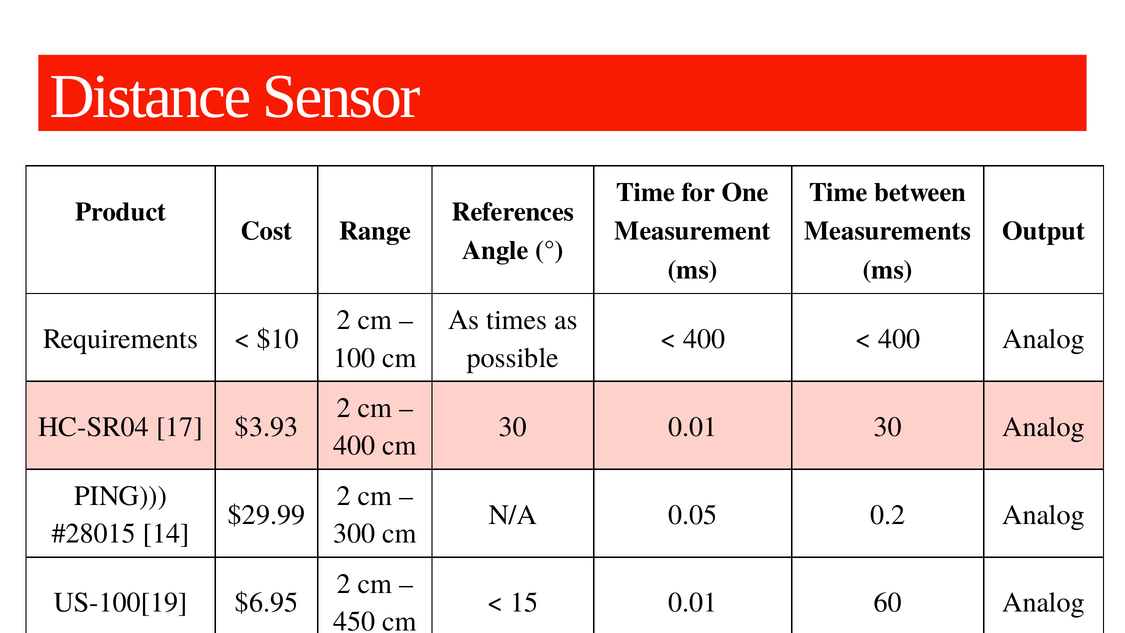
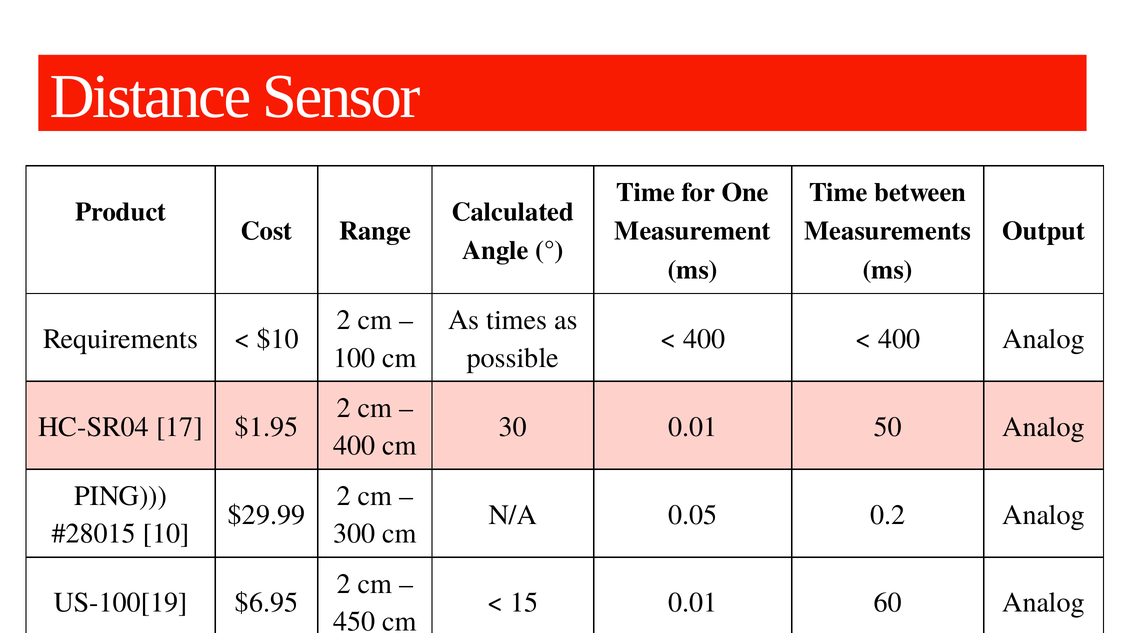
References: References -> Calculated (513, 212)
$3.93: $3.93 -> $1.95 (267, 427)
0.01 30: 30 -> 50 (888, 427)
14: 14 -> 10 (166, 533)
